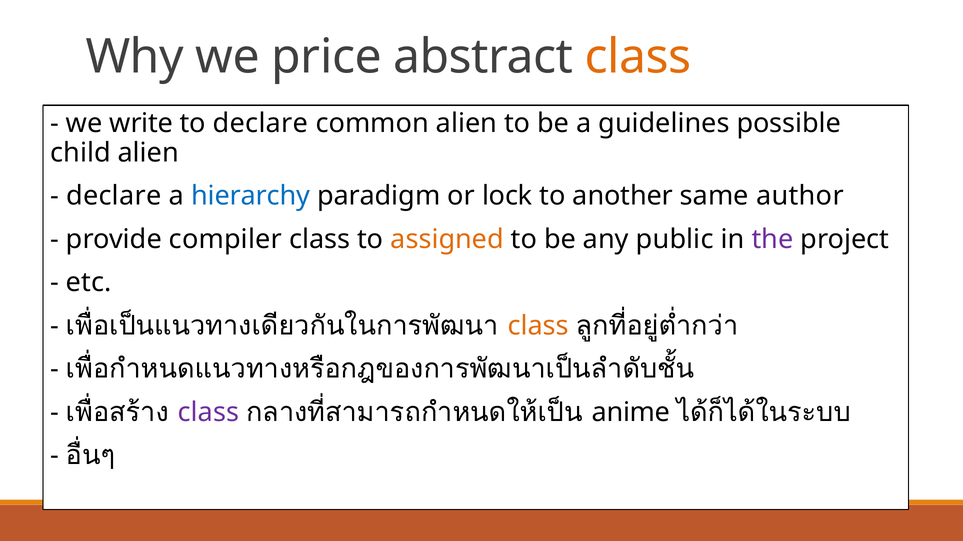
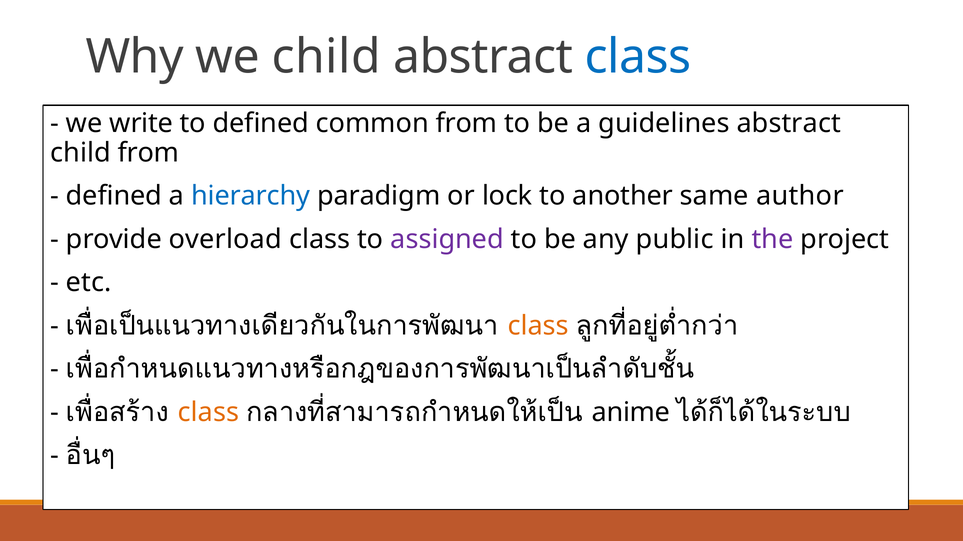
we price: price -> child (326, 57)
class colour: orange -> blue (638, 57)
to declare: declare -> defined (261, 123)
common alien: alien -> from (467, 123)
guidelines possible: possible -> abstract (789, 123)
child alien: alien -> from (148, 153)
declare: declare -> defined (114, 196)
compiler: compiler -> overload (225, 239)
assigned colour: orange -> purple (447, 239)
class colour: purple -> orange (208, 413)
